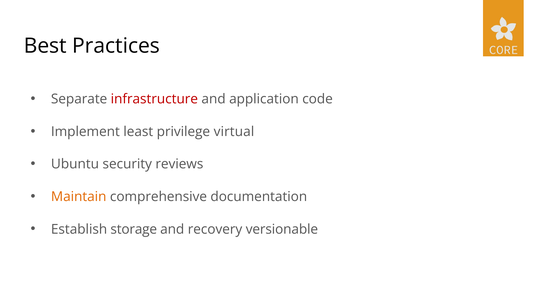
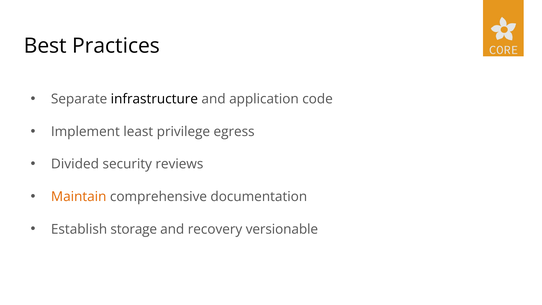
infrastructure colour: red -> black (154, 99)
virtual: virtual -> egress (234, 132)
Ubuntu: Ubuntu -> Divided (75, 164)
